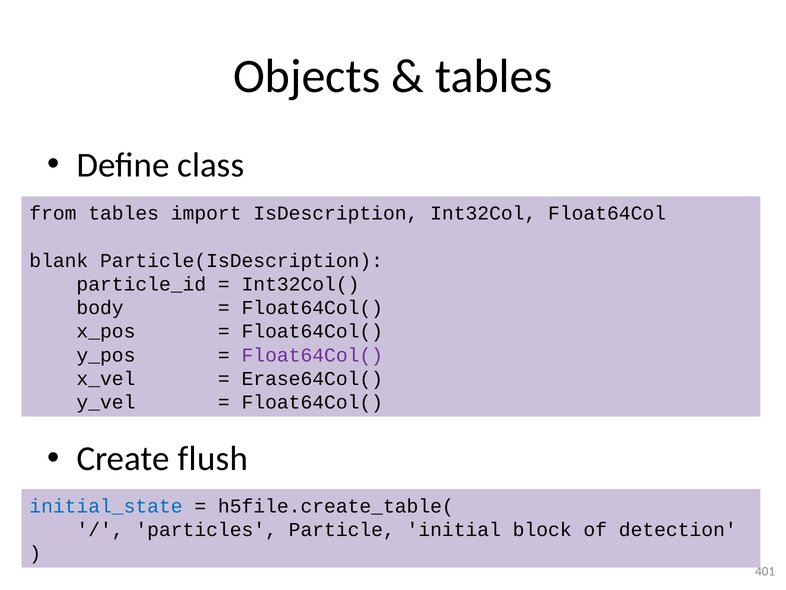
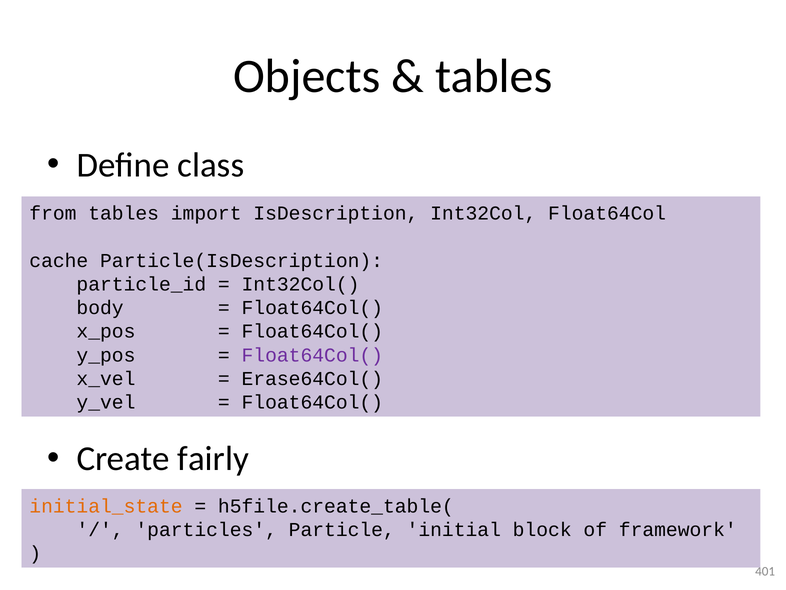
blank: blank -> cache (59, 260)
flush: flush -> fairly (213, 458)
initial_state colour: blue -> orange (106, 506)
detection: detection -> framework (678, 529)
